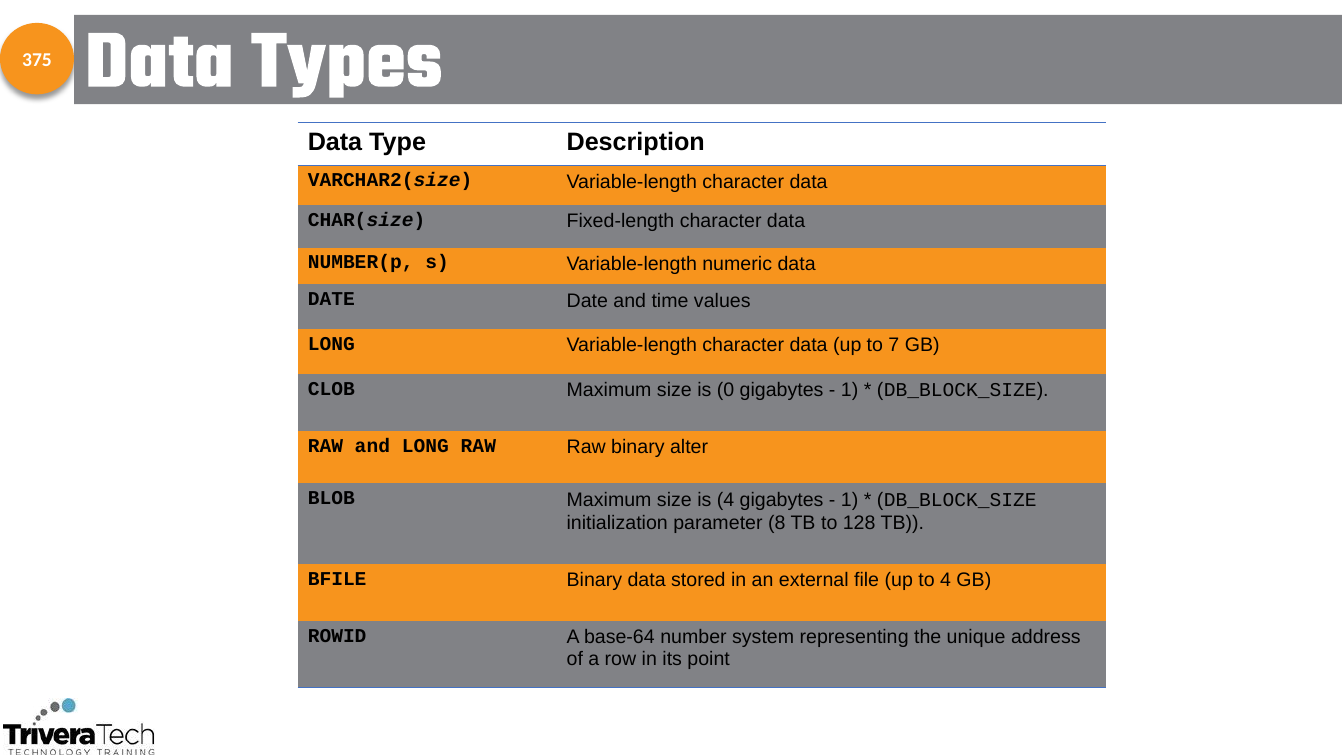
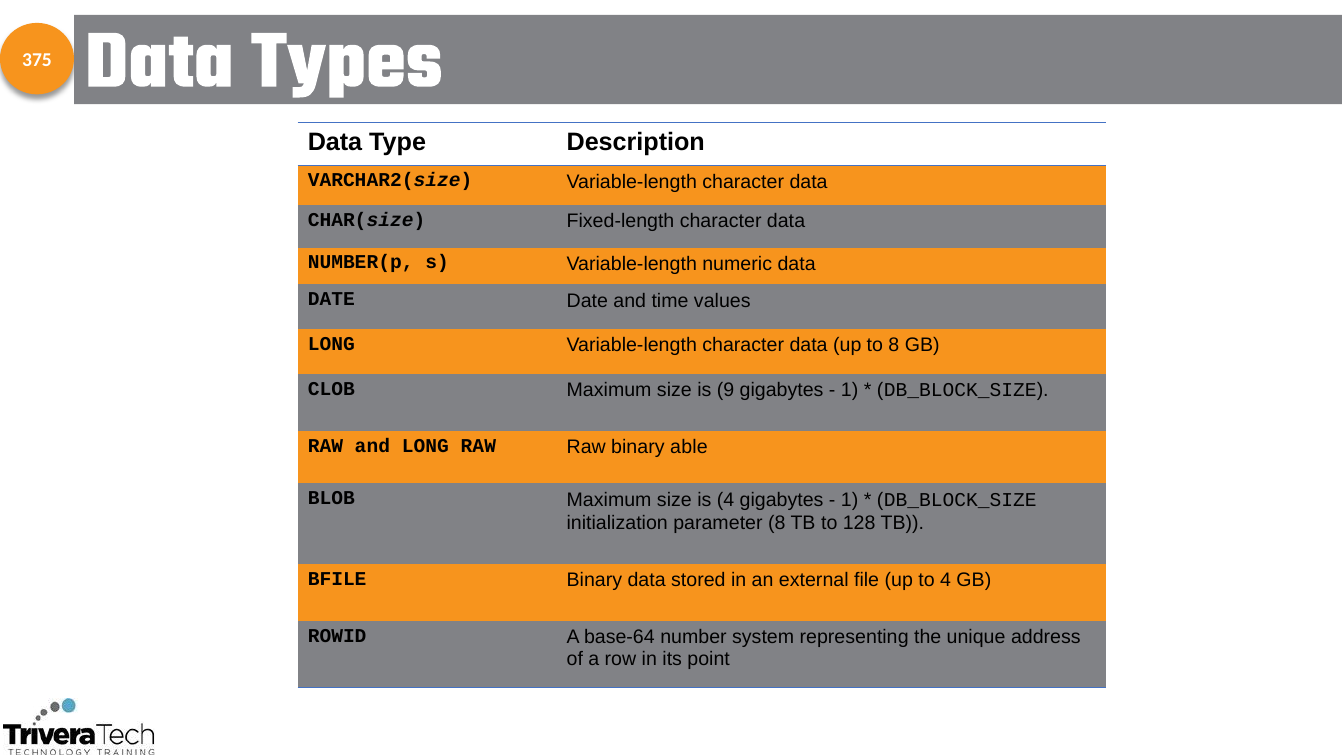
to 7: 7 -> 8 (894, 345)
0: 0 -> 9 (726, 390)
alter: alter -> able (689, 447)
